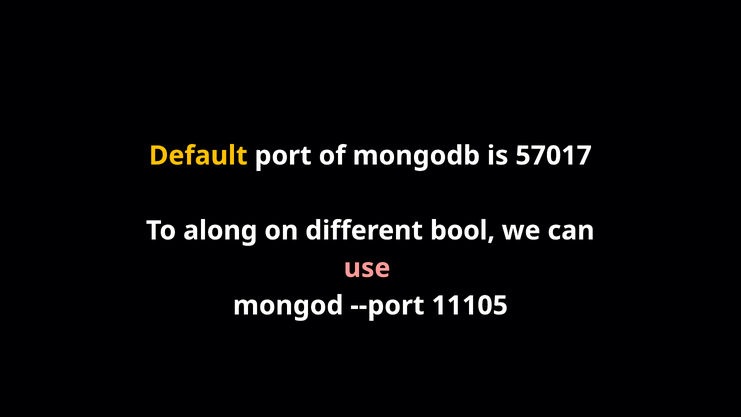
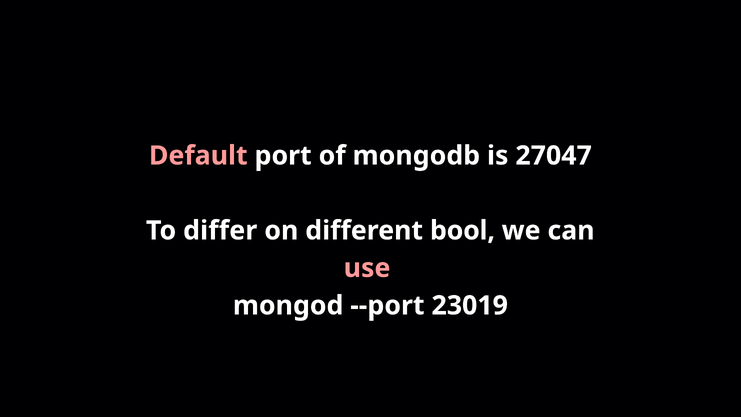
Default colour: yellow -> pink (198, 156)
57017: 57017 -> 27047 (554, 156)
along: along -> differ (220, 231)
11105: 11105 -> 23019 (470, 305)
